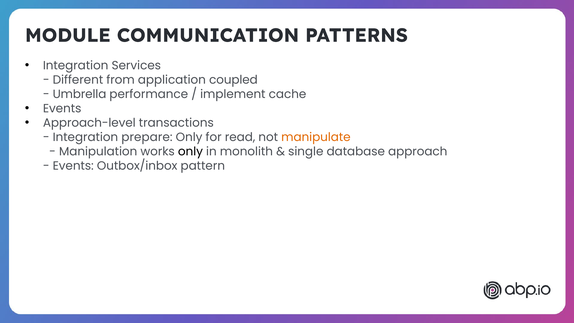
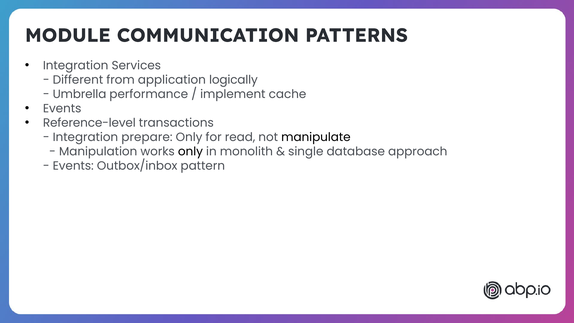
coupled: coupled -> logically (233, 80)
Approach-level: Approach-level -> Reference-level (89, 123)
manipulate colour: orange -> black (316, 137)
